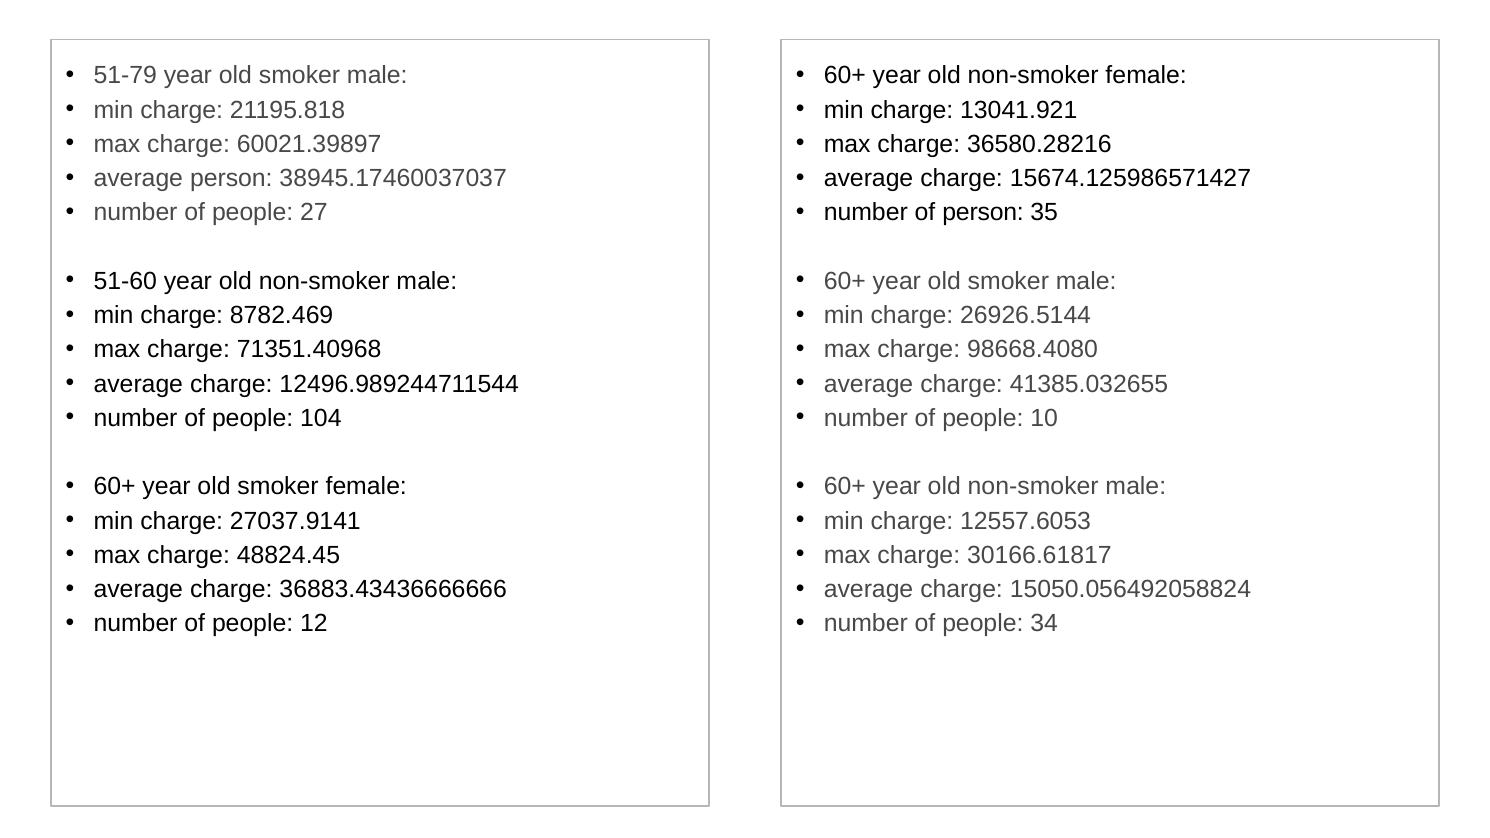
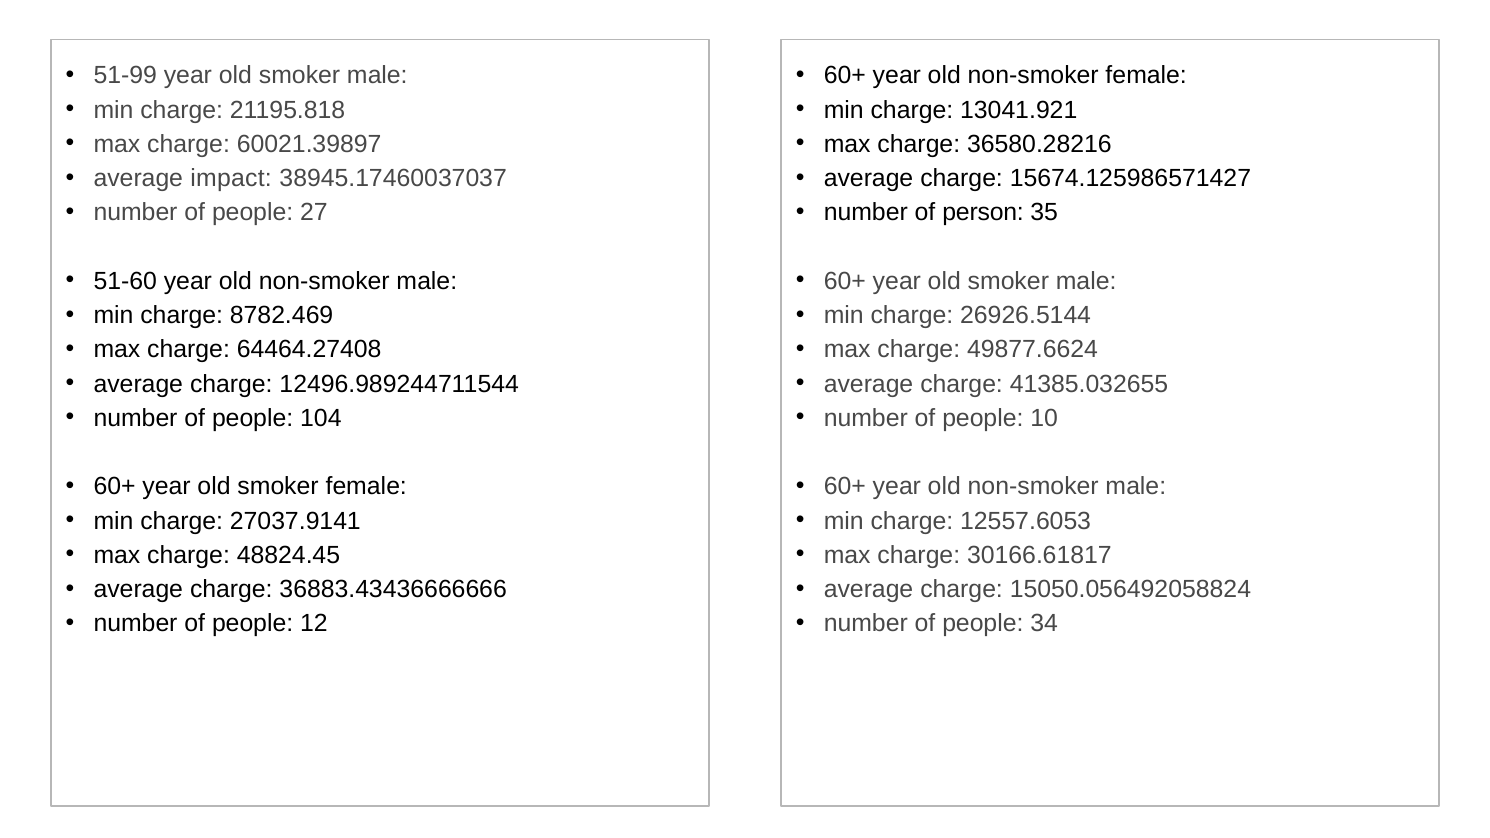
51-79: 51-79 -> 51-99 (125, 76)
average person: person -> impact (231, 178)
71351.40968: 71351.40968 -> 64464.27408 (309, 350)
98668.4080: 98668.4080 -> 49877.6624 (1033, 350)
